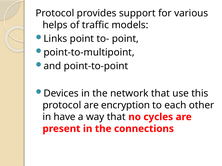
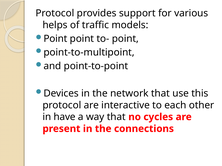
Links: Links -> Point (55, 39)
encryption: encryption -> interactive (126, 105)
